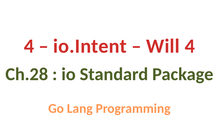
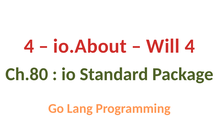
io.Intent: io.Intent -> io.About (90, 46)
Ch.28: Ch.28 -> Ch.80 (27, 74)
